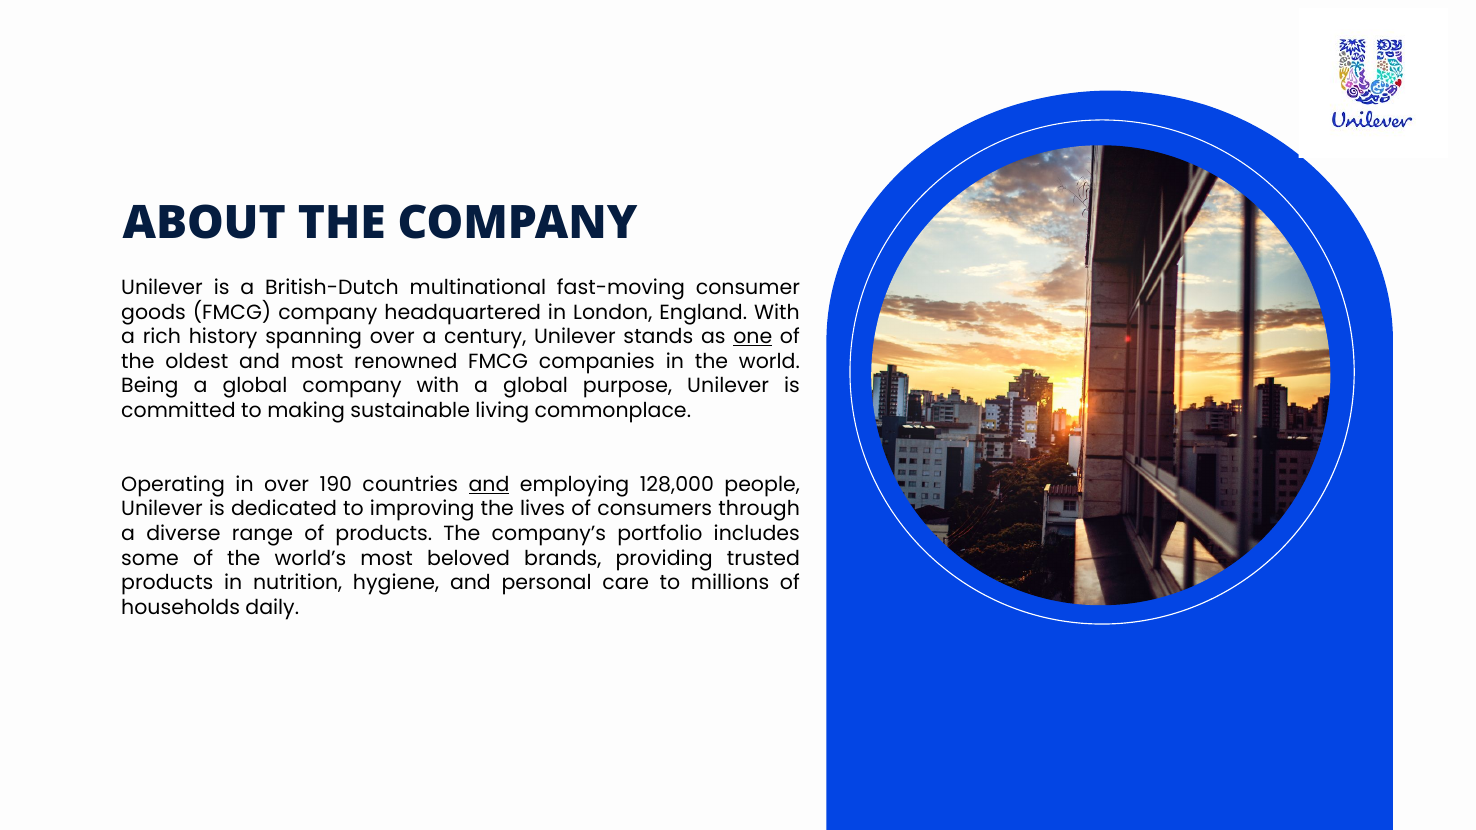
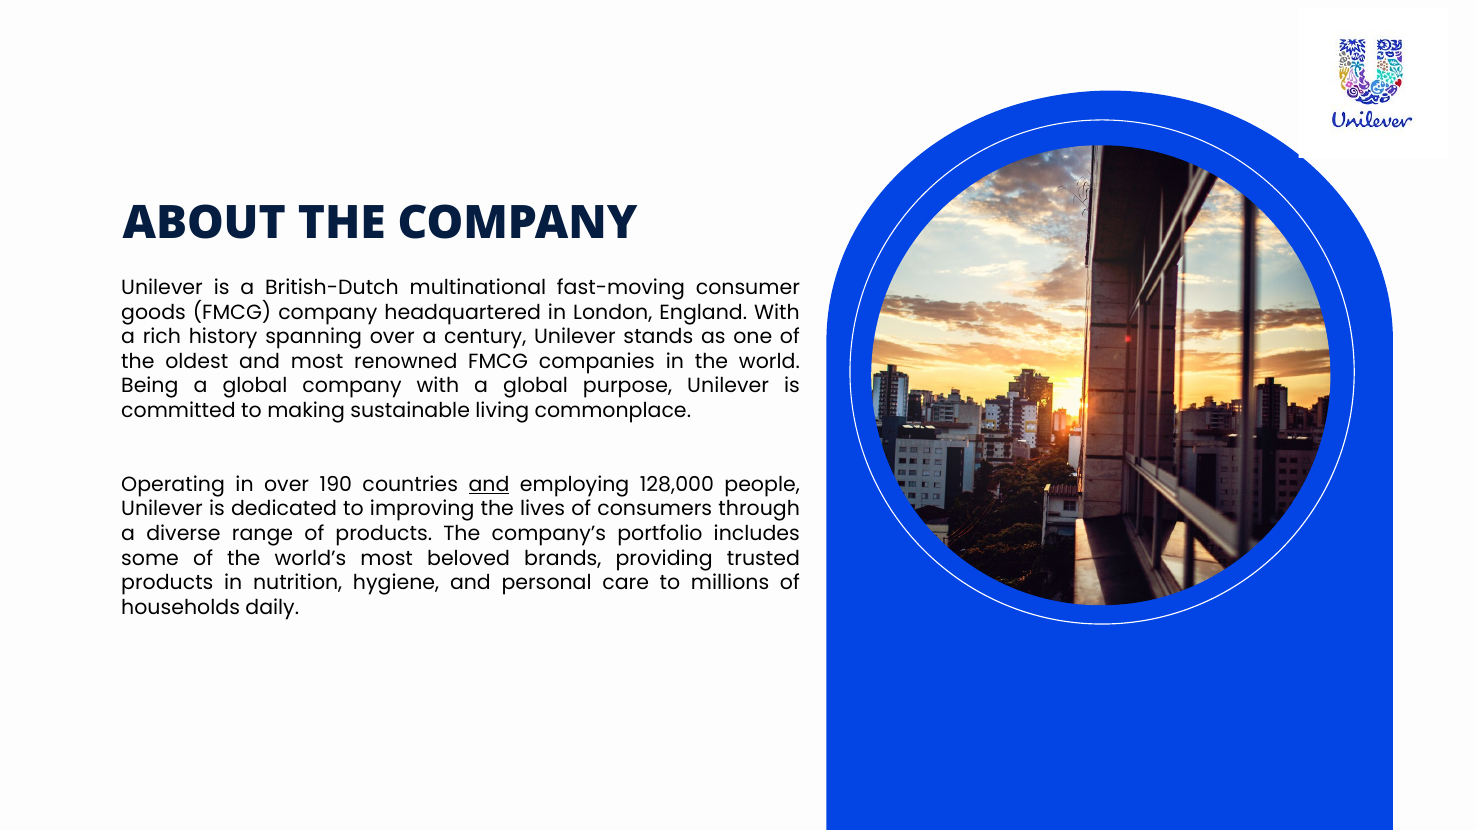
one underline: present -> none (753, 337)
